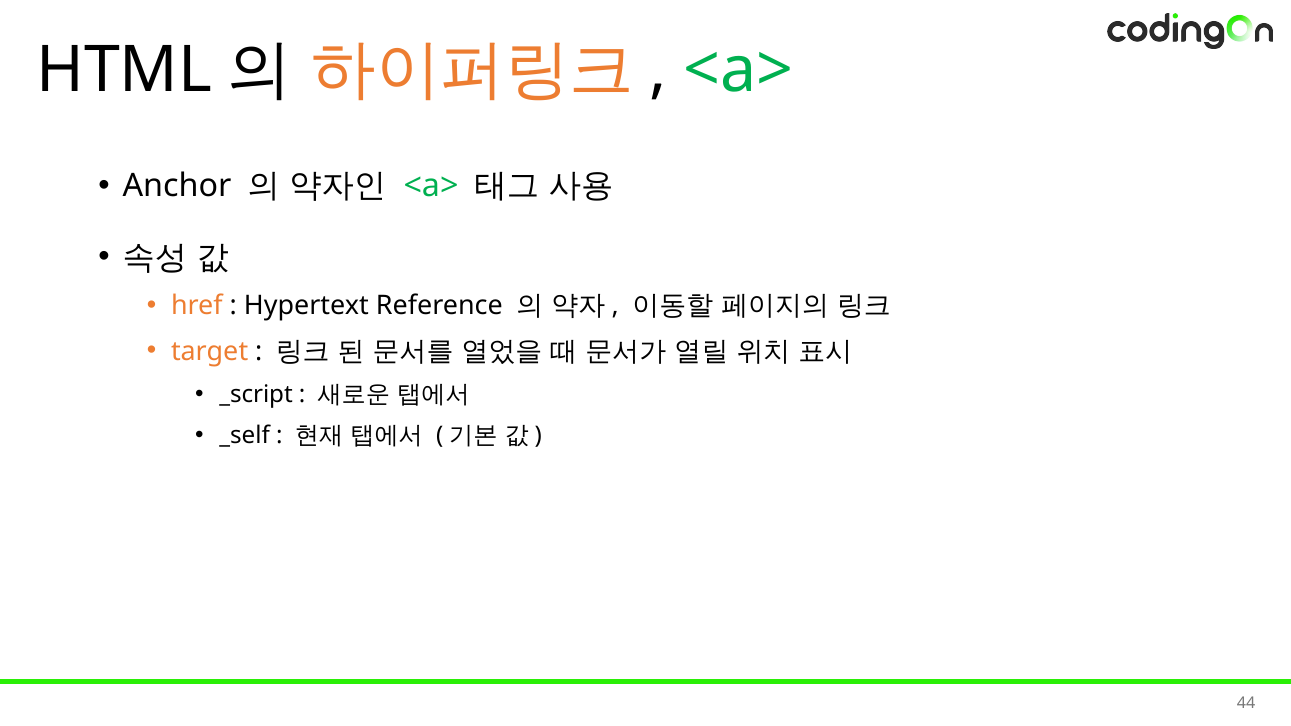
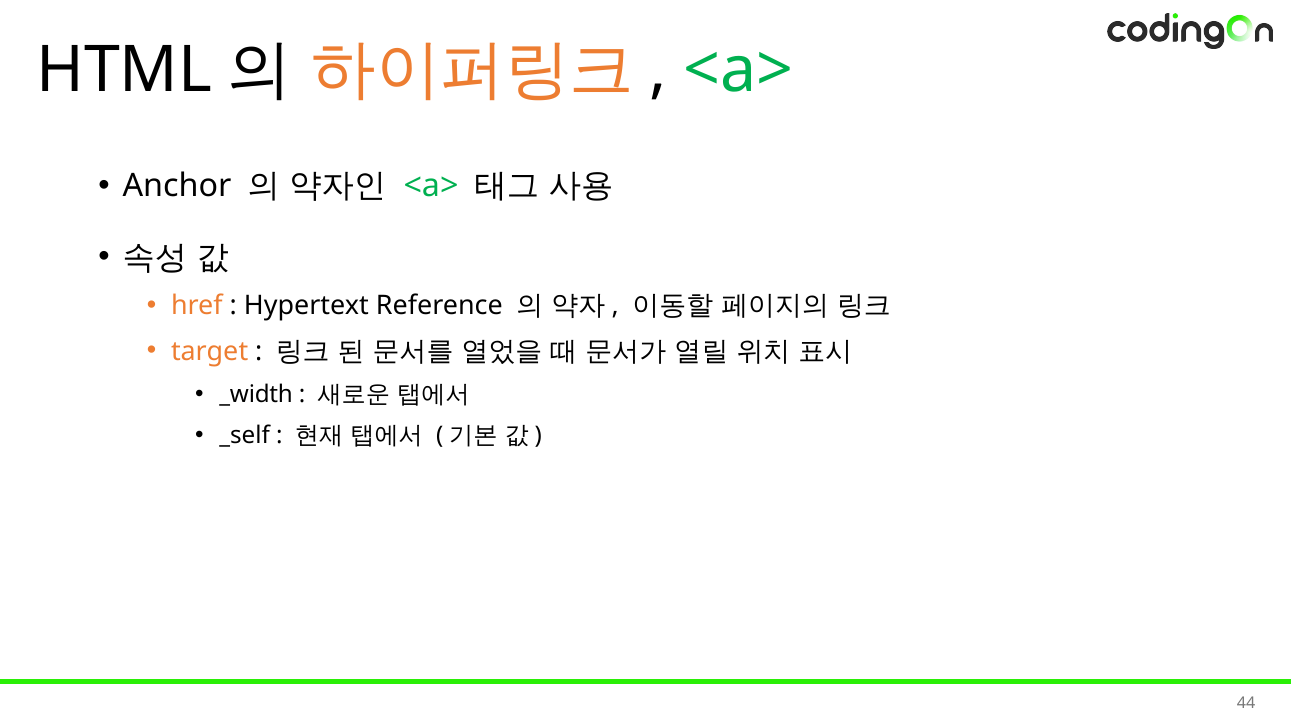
_script: _script -> _width (256, 395)
